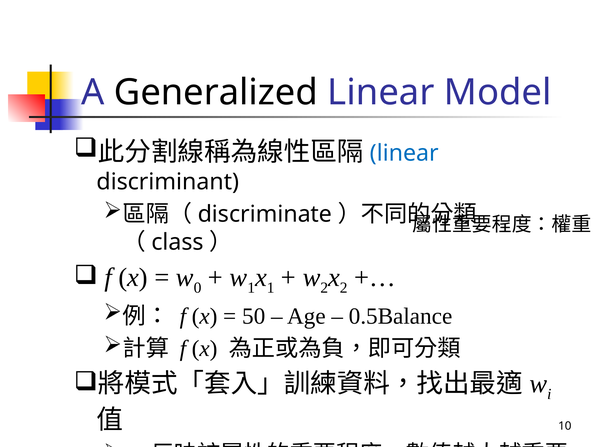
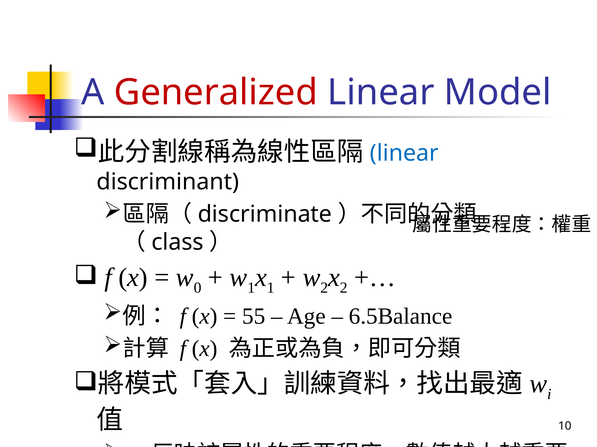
Generalized colour: black -> red (216, 93)
50: 50 -> 55 (254, 317)
0.5Balance: 0.5Balance -> 6.5Balance (401, 317)
